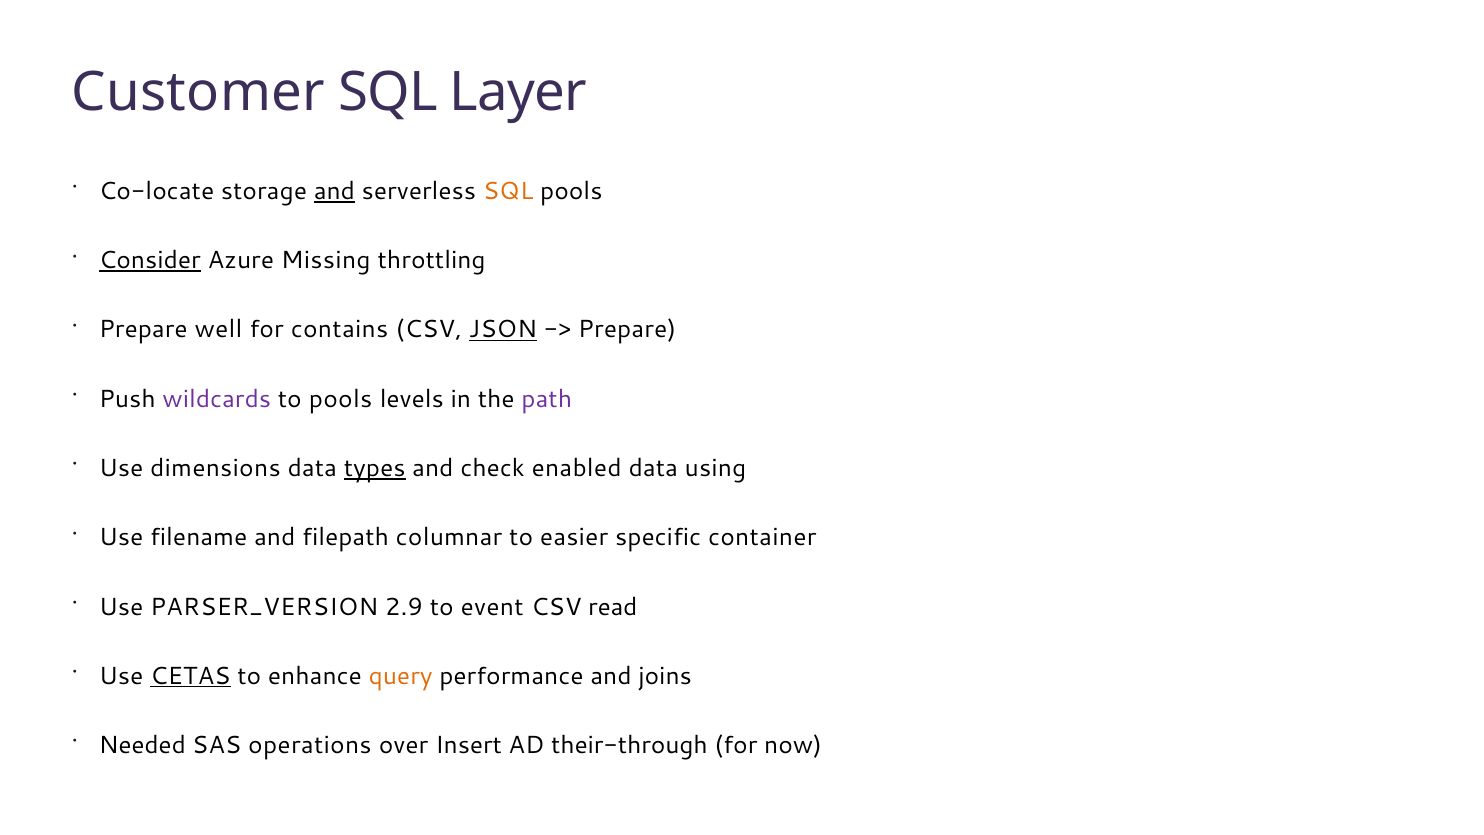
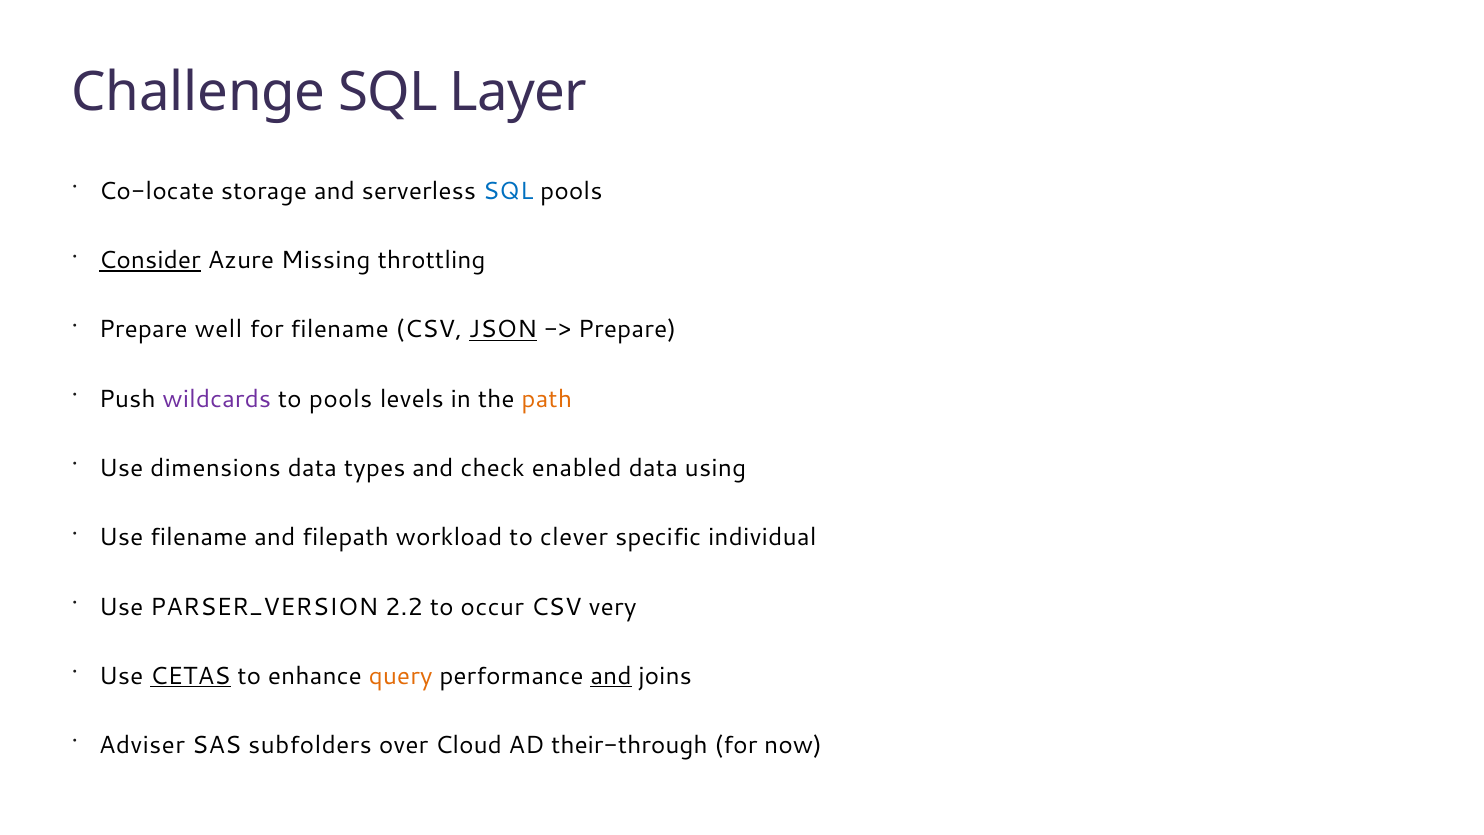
Customer: Customer -> Challenge (199, 92)
and underline: present -> none (334, 191)
SQL colour: orange -> blue (508, 191)
for contains: contains -> filename (340, 330)
path colour: purple -> orange (547, 399)
types underline: present -> none (375, 468)
columnar: columnar -> workload (449, 537)
easier: easier -> clever (574, 537)
container: container -> individual (762, 537)
2.9: 2.9 -> 2.2 (404, 607)
event: event -> occur (492, 607)
read: read -> very (613, 607)
and underline: none -> present (611, 676)
Needed: Needed -> Adviser (142, 745)
operations: operations -> subfolders (310, 745)
Insert: Insert -> Cloud (468, 745)
